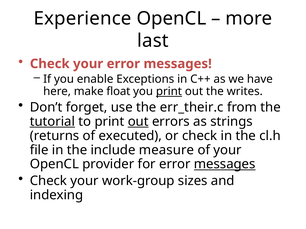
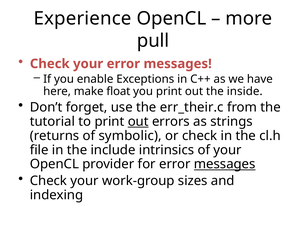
last: last -> pull (153, 41)
print underline: present -> none (169, 92)
writes: writes -> inside (245, 92)
tutorial underline: present -> none (52, 122)
executed: executed -> symbolic (130, 136)
measure: measure -> intrinsics (167, 150)
